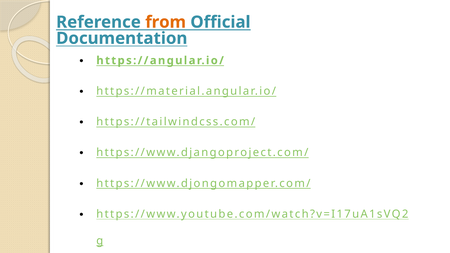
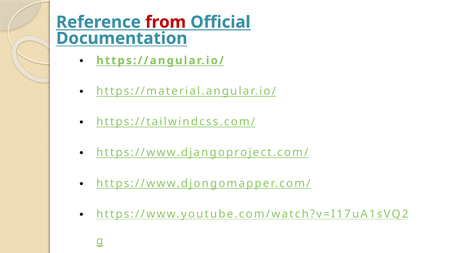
from colour: orange -> red (166, 22)
